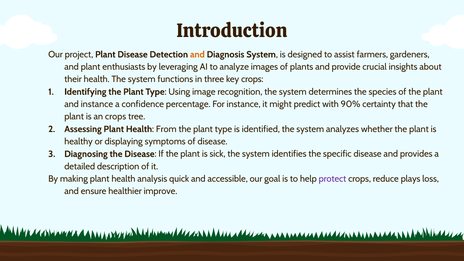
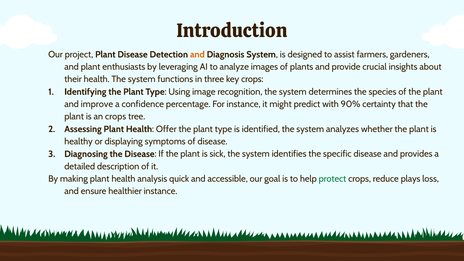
and instance: instance -> improve (97, 104)
From: From -> Offer (166, 129)
protect colour: purple -> green (333, 179)
healthier improve: improve -> instance (160, 191)
